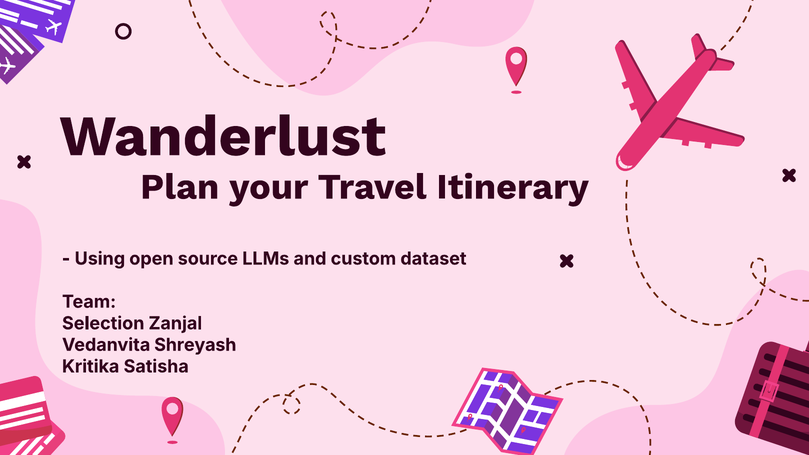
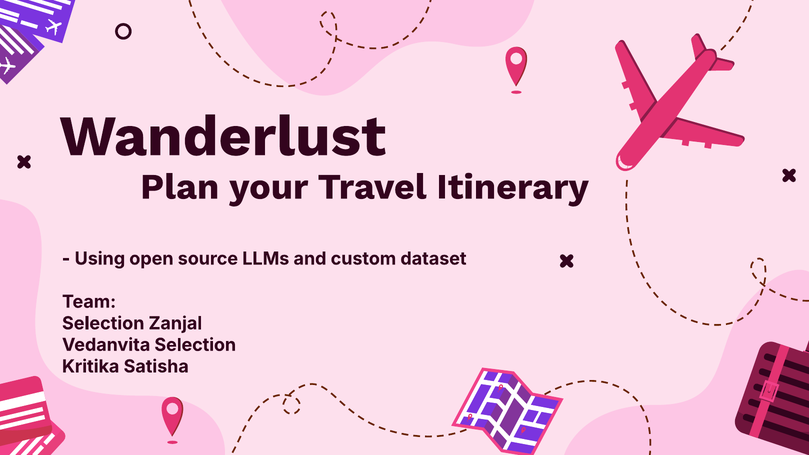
Vedanvita Shreyash: Shreyash -> Selection (195, 345)
